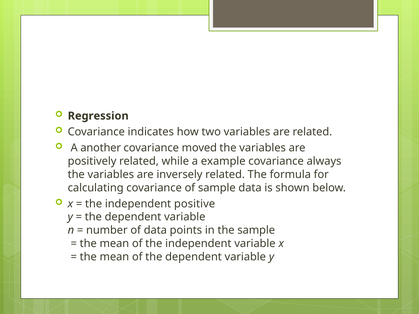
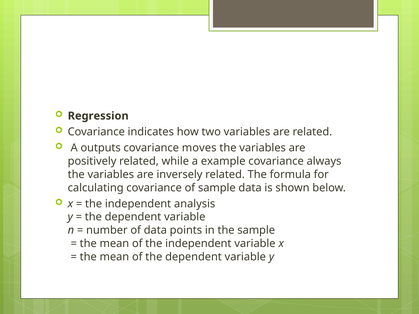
another: another -> outputs (101, 148)
moved: moved -> moves (199, 148)
positive: positive -> analysis (195, 204)
